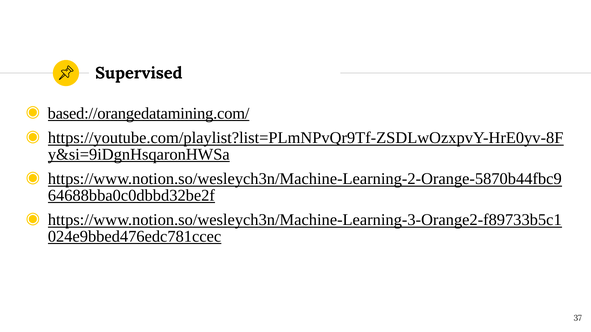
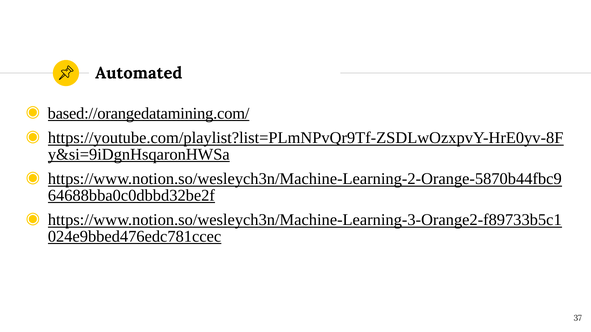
Supervised: Supervised -> Automated (139, 73)
